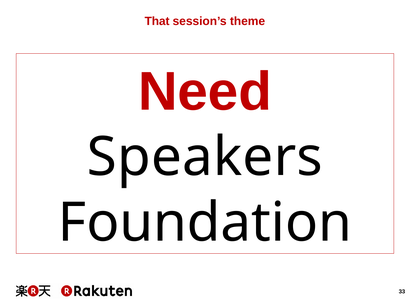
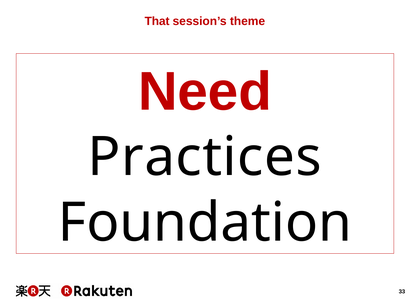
Speakers: Speakers -> Practices (205, 158)
